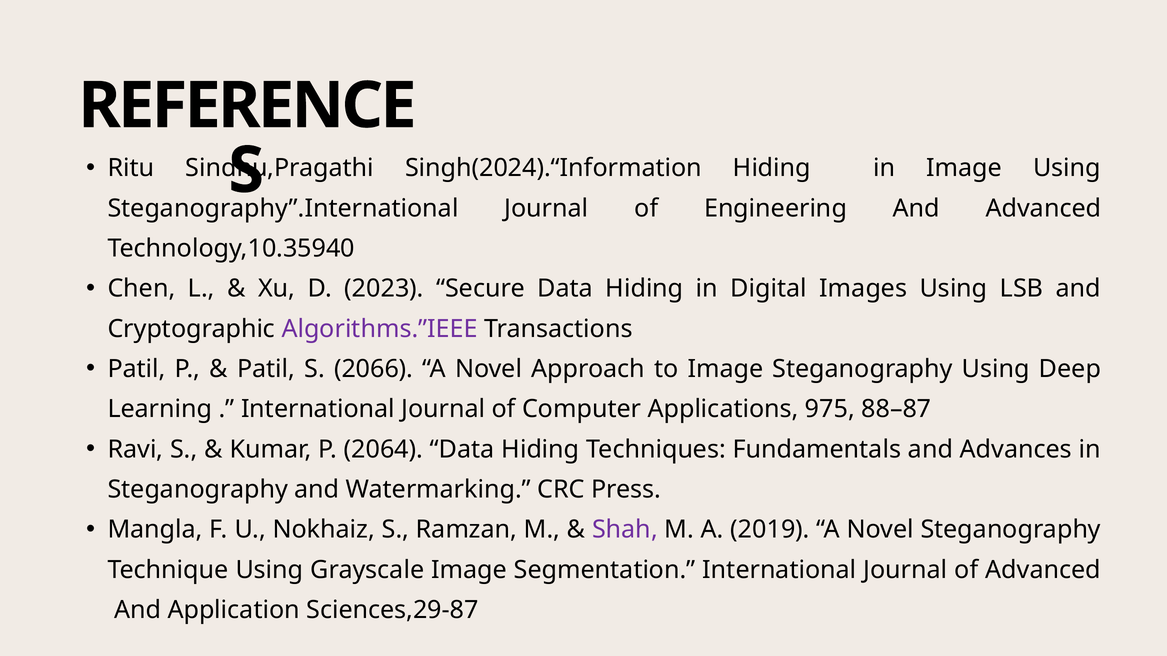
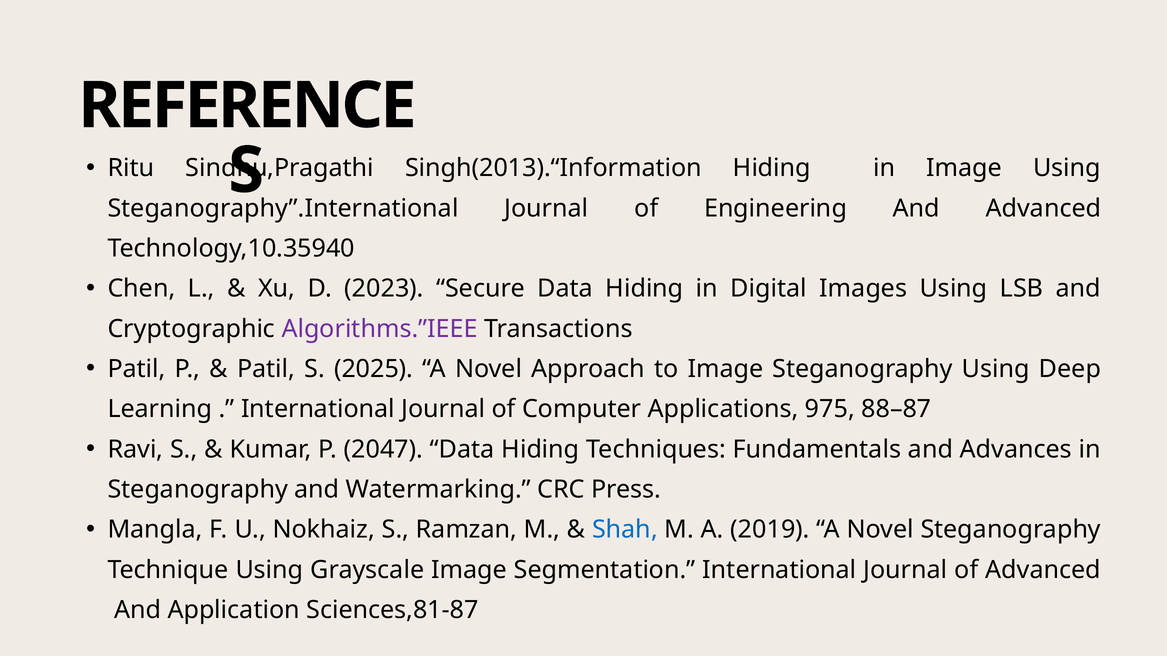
Singh(2024).“Information: Singh(2024).“Information -> Singh(2013).“Information (553, 168)
2066: 2066 -> 2025 (374, 369)
2064: 2064 -> 2047 (383, 450)
Shah colour: purple -> blue (625, 530)
Sciences,29-87: Sciences,29-87 -> Sciences,81-87 (392, 610)
